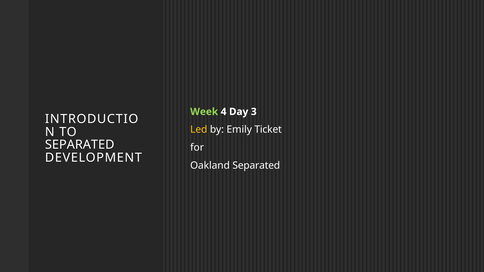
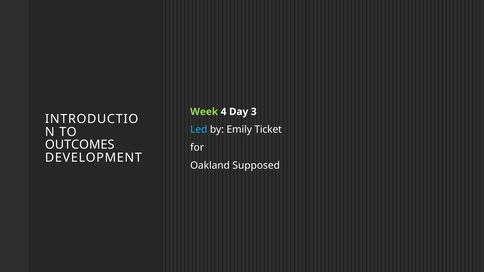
Led colour: yellow -> light blue (199, 130)
SEPARATED: SEPARATED -> OUTCOMES (80, 145)
Oakland Separated: Separated -> Supposed (256, 166)
